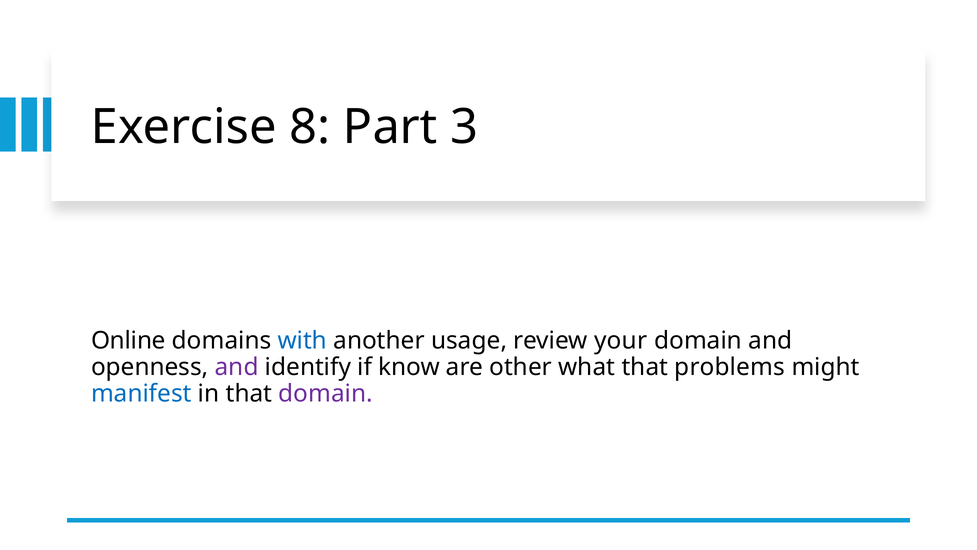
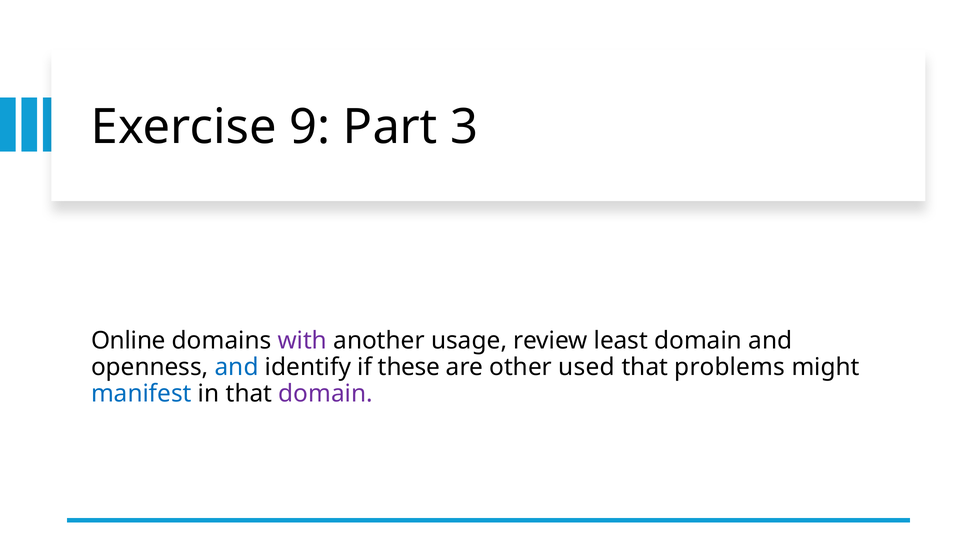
8: 8 -> 9 (310, 127)
with colour: blue -> purple (302, 340)
your: your -> least (621, 340)
and colour: purple -> blue (237, 367)
know: know -> these (409, 367)
what: what -> used (587, 367)
